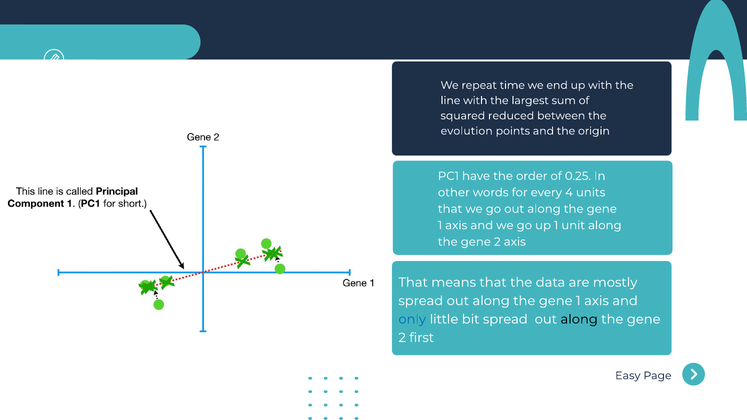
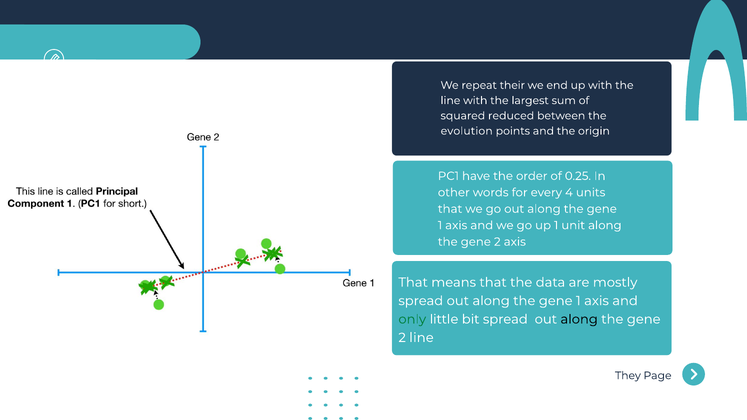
time: time -> their (512, 85)
only colour: blue -> green (412, 319)
2 first: first -> line (422, 338)
Easy: Easy -> They (628, 376)
